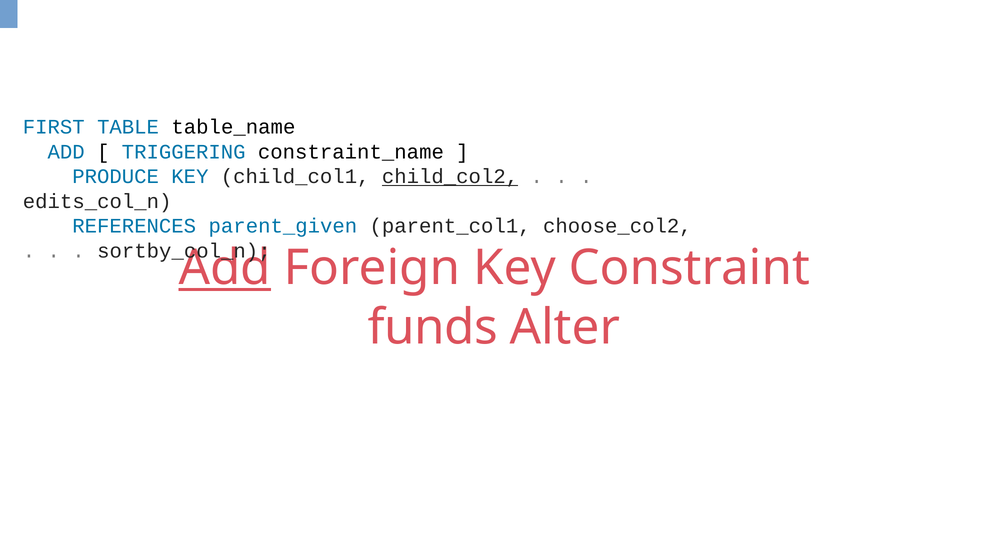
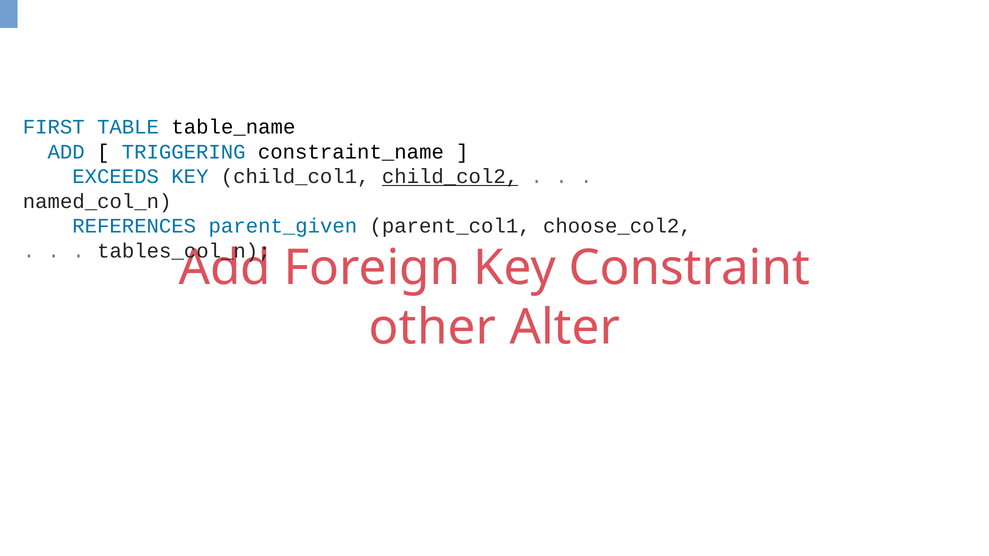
PRODUCE: PRODUCE -> EXCEEDS (116, 177)
edits_col_n: edits_col_n -> named_col_n (97, 201)
sortby_col_n: sortby_col_n -> tables_col_n (184, 251)
Add underline: present -> none (225, 268)
funds: funds -> other (433, 328)
